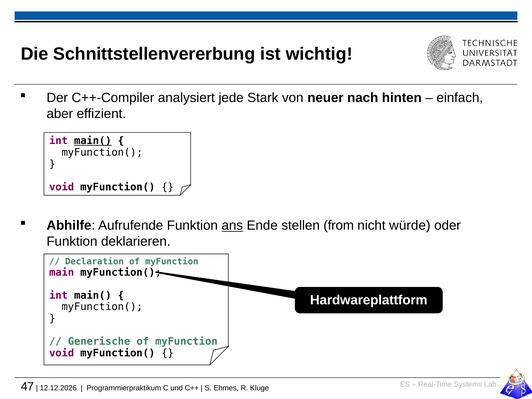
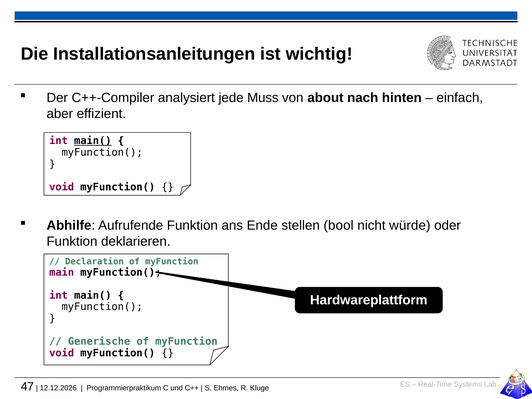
Schnittstellenvererbung: Schnittstellenvererbung -> Installationsanleitungen (154, 54)
Stark: Stark -> Muss (263, 98)
neuer: neuer -> about (325, 98)
ans underline: present -> none (232, 226)
from: from -> bool (339, 226)
